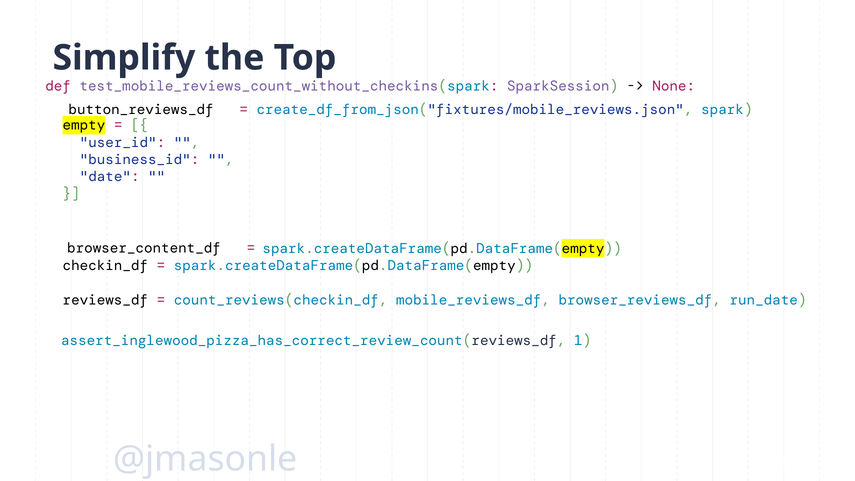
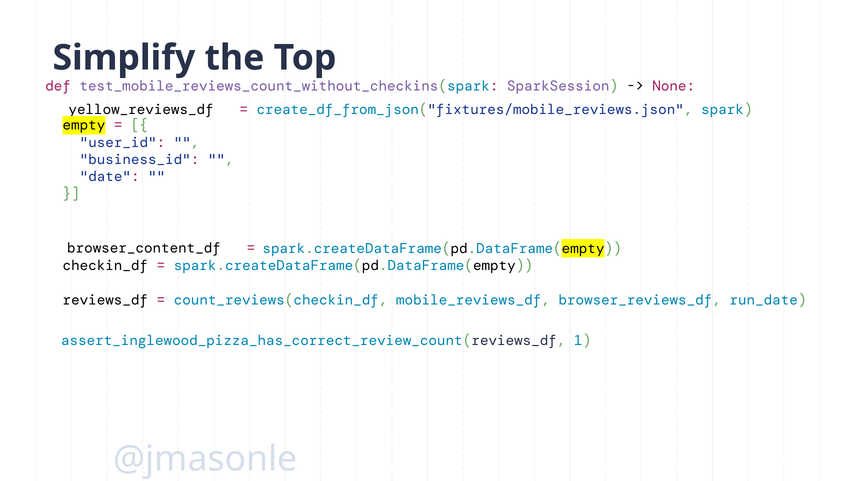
button_reviews_df: button_reviews_df -> yellow_reviews_df (141, 110)
